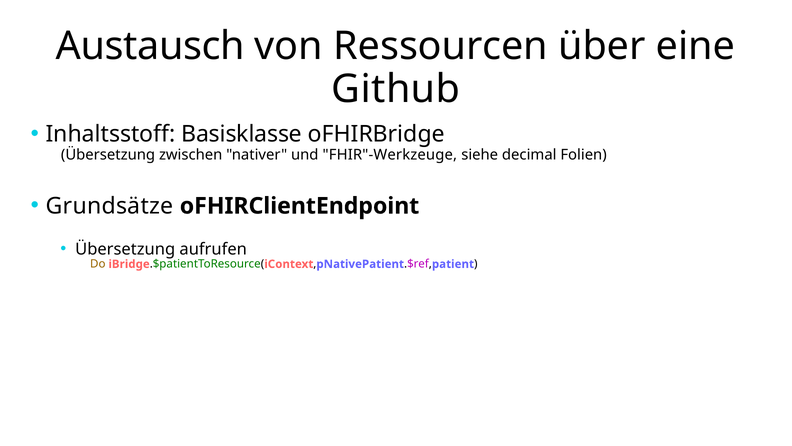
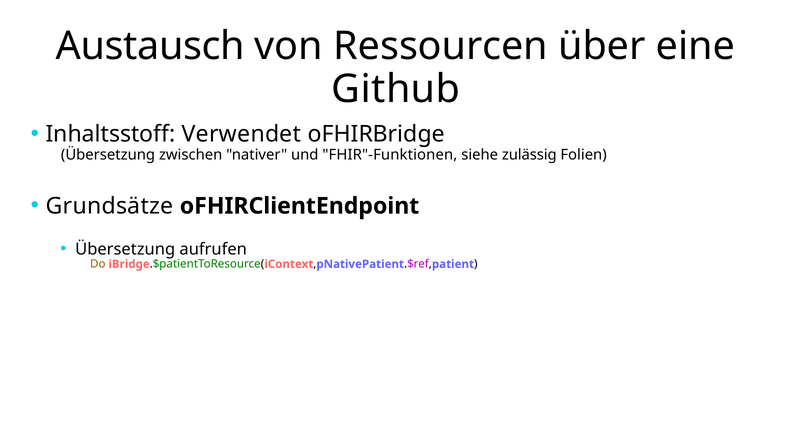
Basisklasse: Basisklasse -> Verwendet (241, 134)
FHIR"-Werkzeuge: FHIR"-Werkzeuge -> FHIR"-Funktionen (390, 154)
decimal: decimal -> zulässig (529, 154)
